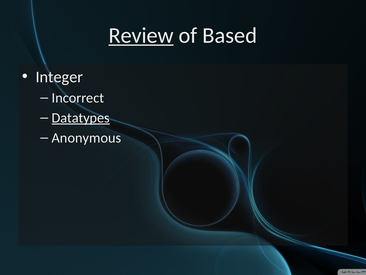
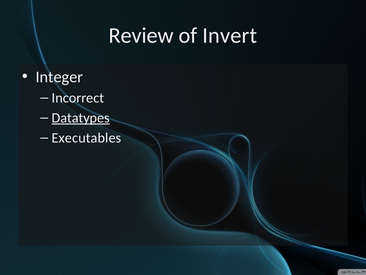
Review underline: present -> none (141, 35)
Based: Based -> Invert (230, 35)
Anonymous: Anonymous -> Executables (86, 138)
